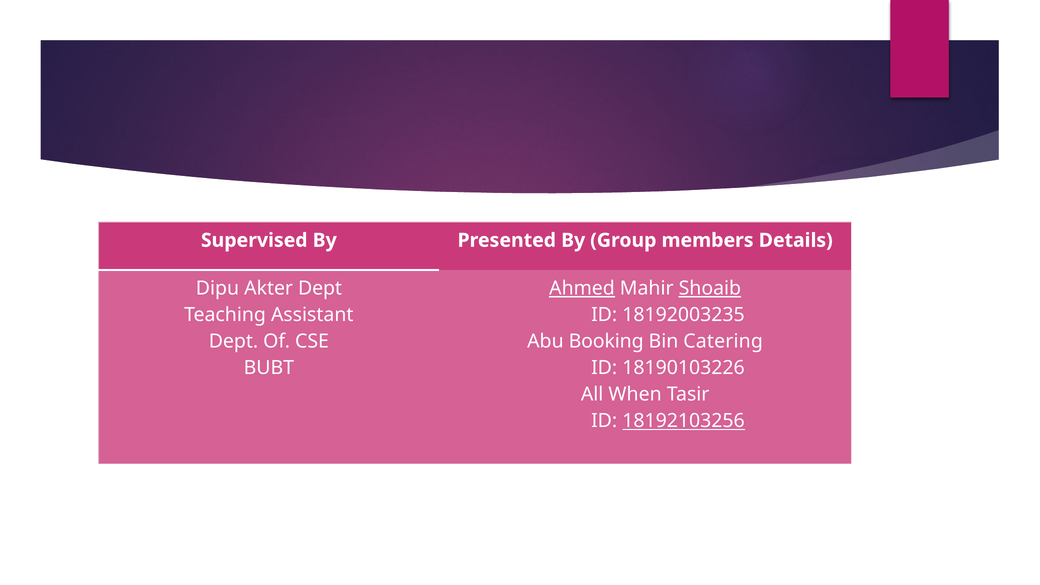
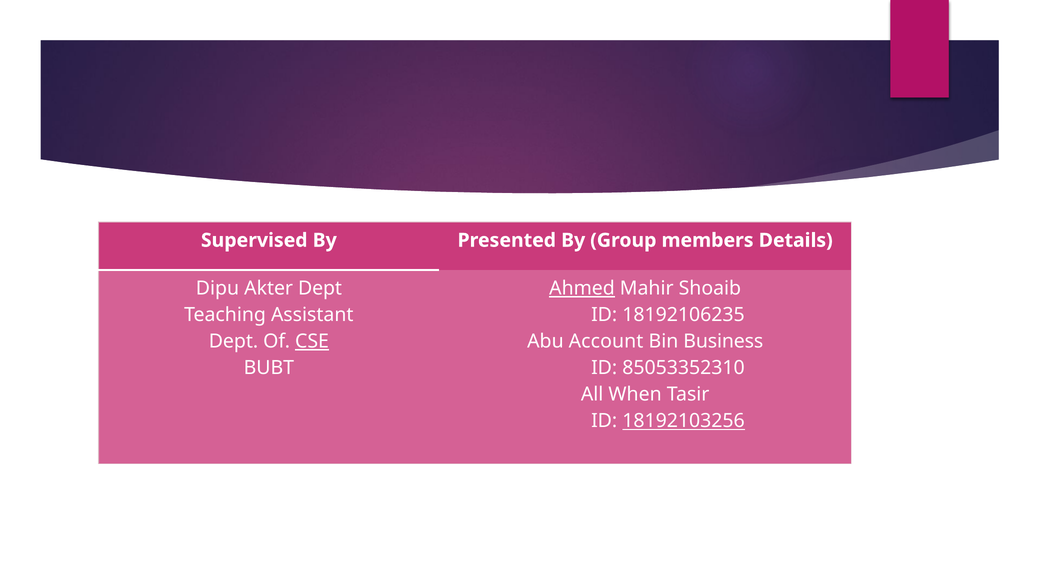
Shoaib underline: present -> none (710, 288)
18192003235: 18192003235 -> 18192106235 (684, 315)
CSE underline: none -> present (312, 341)
Booking: Booking -> Account (606, 341)
Catering: Catering -> Business (723, 341)
18190103226: 18190103226 -> 85053352310 (684, 368)
